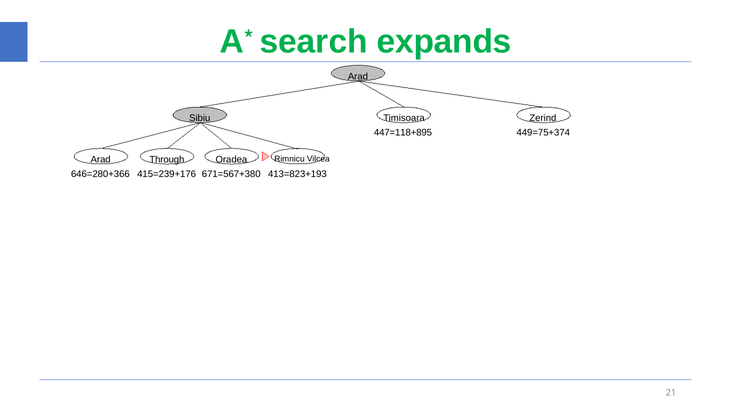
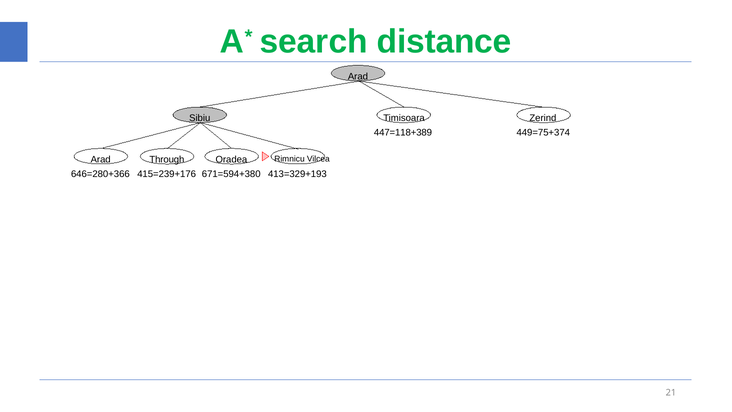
expands: expands -> distance (444, 42)
447=118+895: 447=118+895 -> 447=118+389 (403, 133)
671=567+380: 671=567+380 -> 671=594+380 (231, 174)
413=823+193: 413=823+193 -> 413=329+193 (297, 174)
